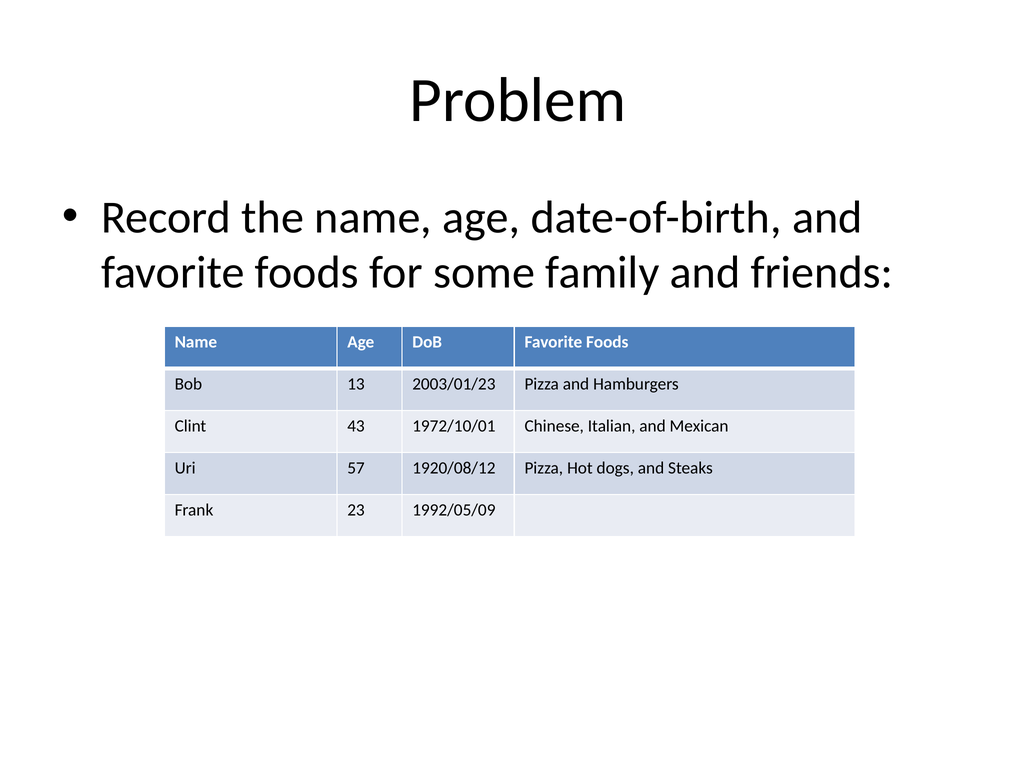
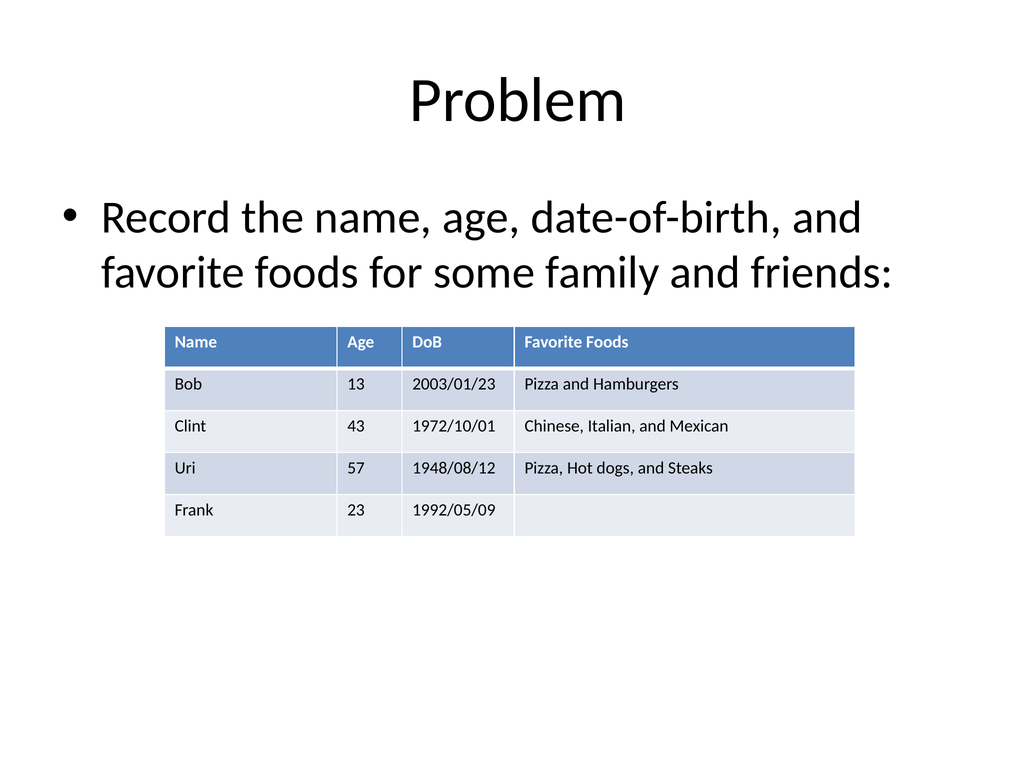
1920/08/12: 1920/08/12 -> 1948/08/12 (454, 468)
